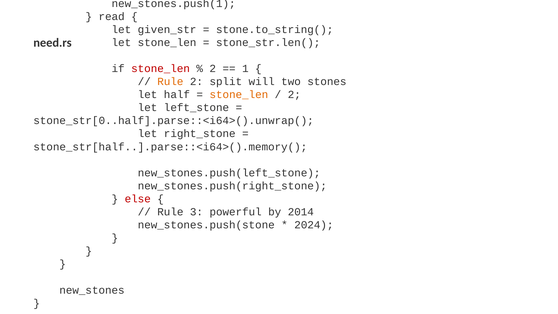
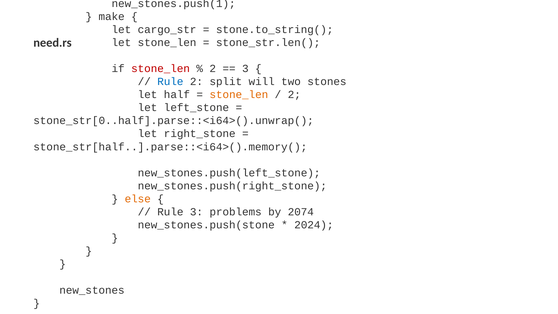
read: read -> make (112, 16)
given_str: given_str -> cargo_str (167, 29)
1: 1 -> 3 (245, 69)
Rule colour: orange -> blue (170, 82)
else colour: red -> orange (138, 199)
powerful: powerful -> problems (236, 212)
2014: 2014 -> 2074 (301, 212)
